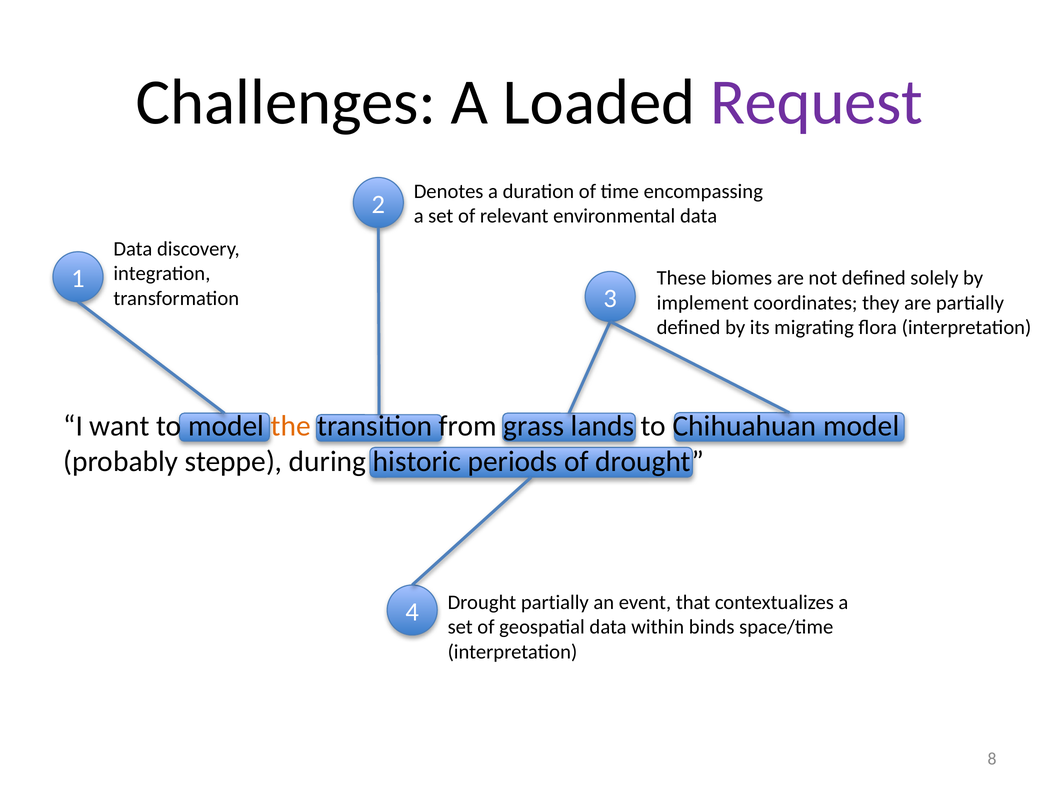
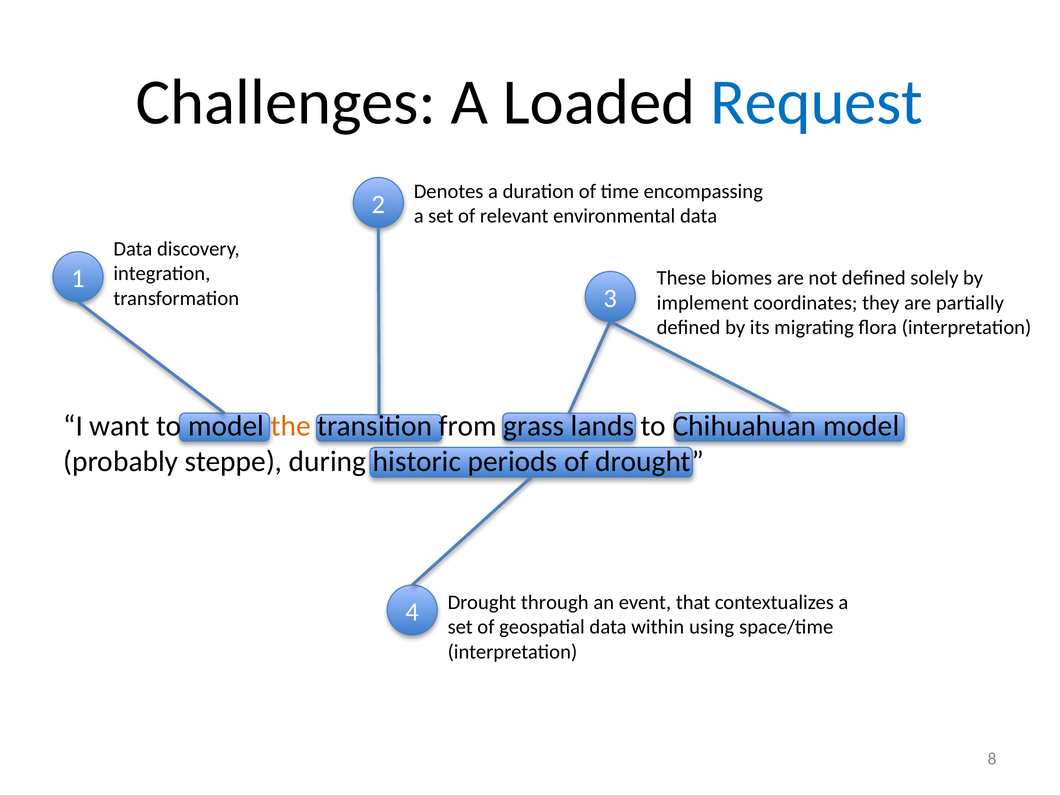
Request colour: purple -> blue (817, 103)
Drought partially: partially -> through (555, 602)
binds: binds -> using (712, 627)
